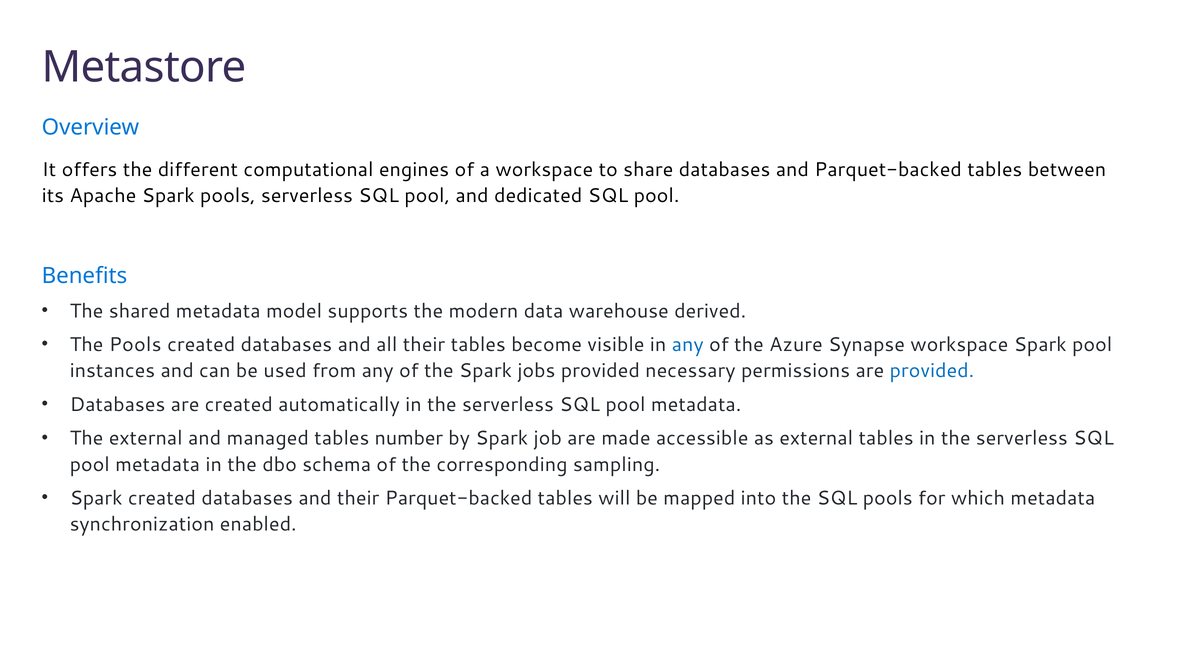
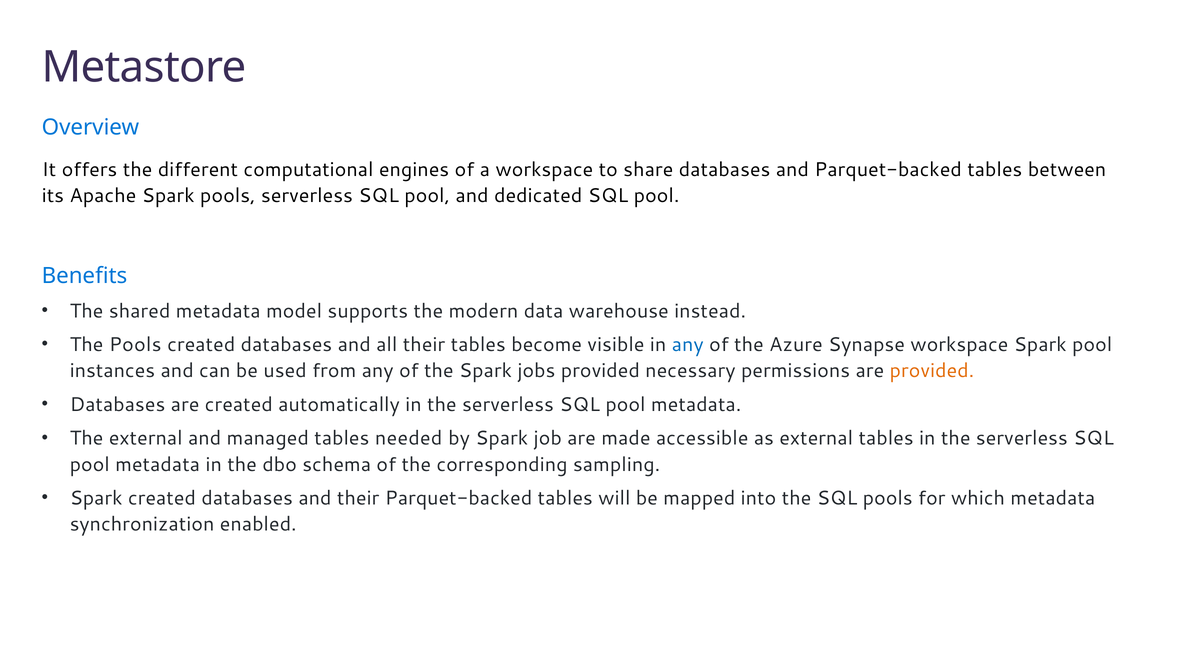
derived: derived -> instead (710, 311)
provided colour: blue -> orange (932, 371)
number: number -> needed (409, 438)
